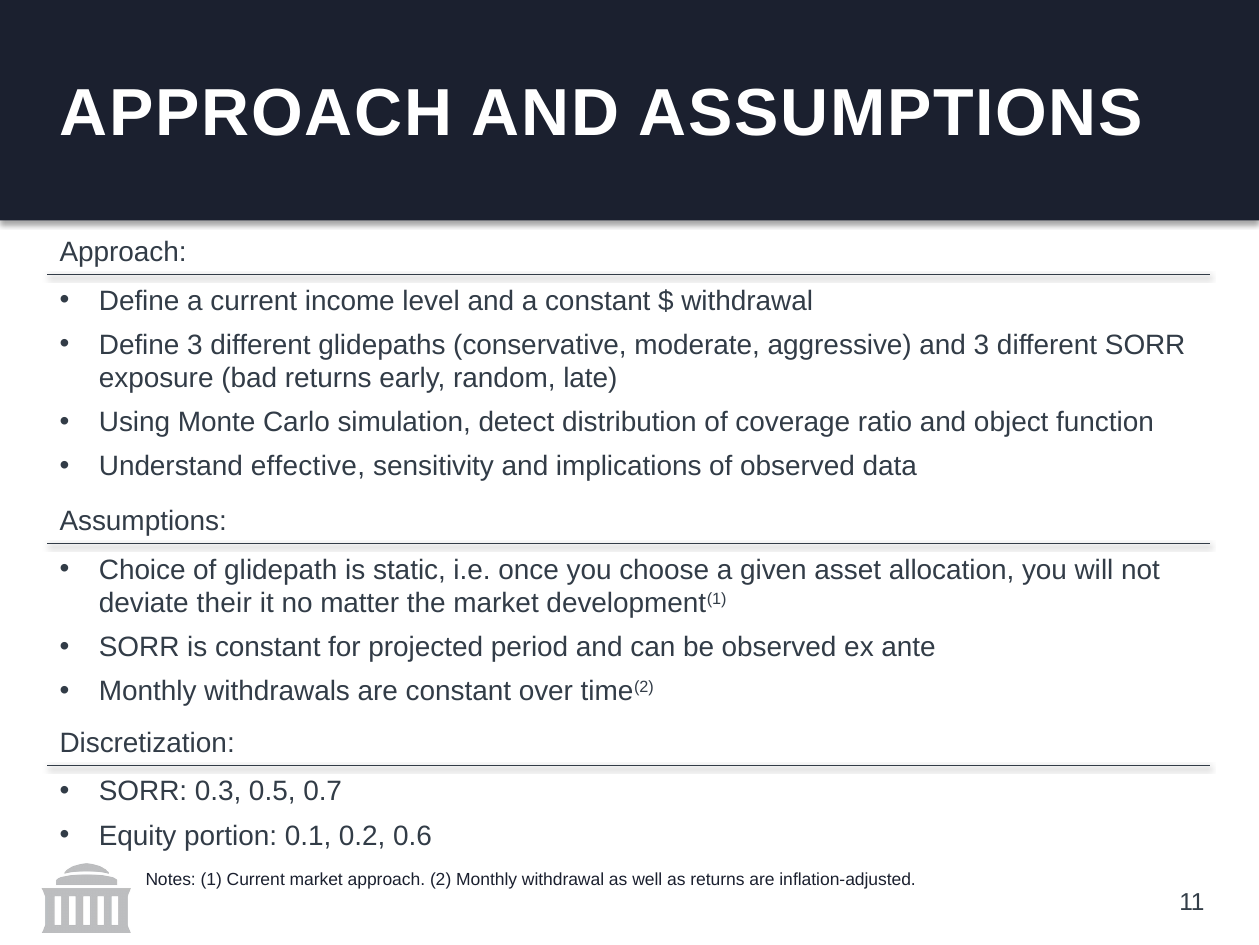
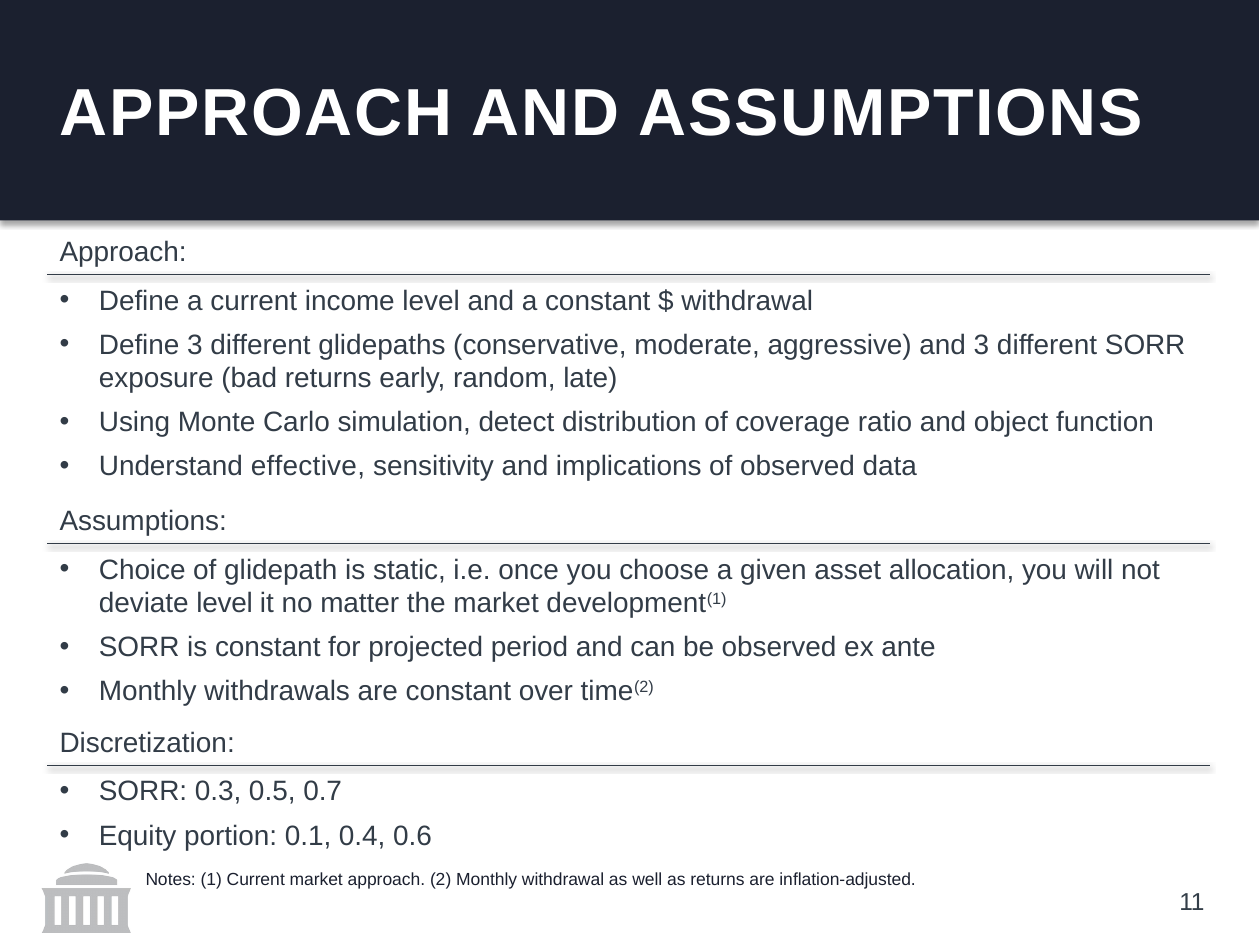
deviate their: their -> level (225, 603)
0.2: 0.2 -> 0.4 (362, 835)
